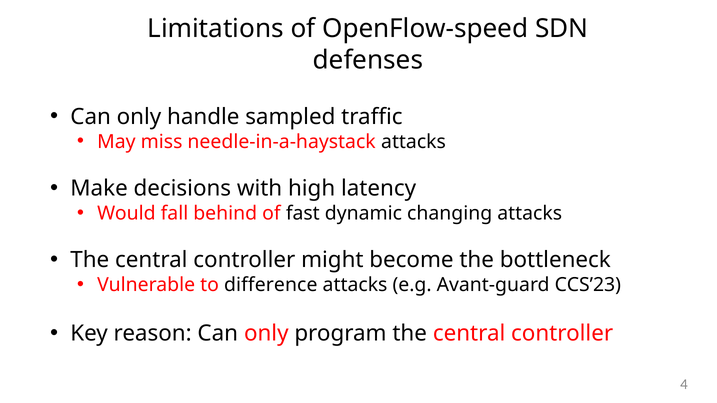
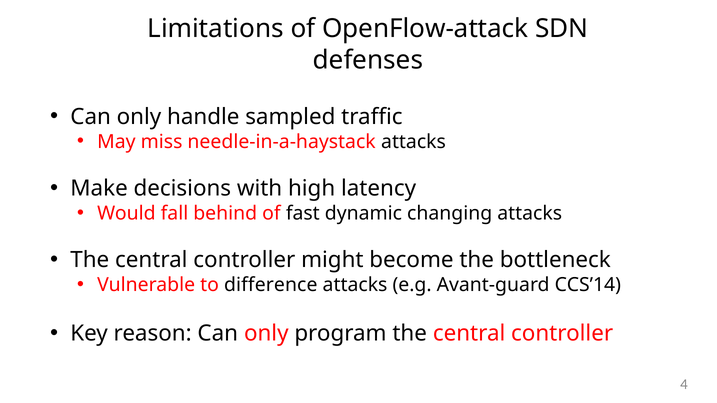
OpenFlow-speed: OpenFlow-speed -> OpenFlow-attack (425, 29)
CCS’23: CCS’23 -> CCS’14 (588, 285)
